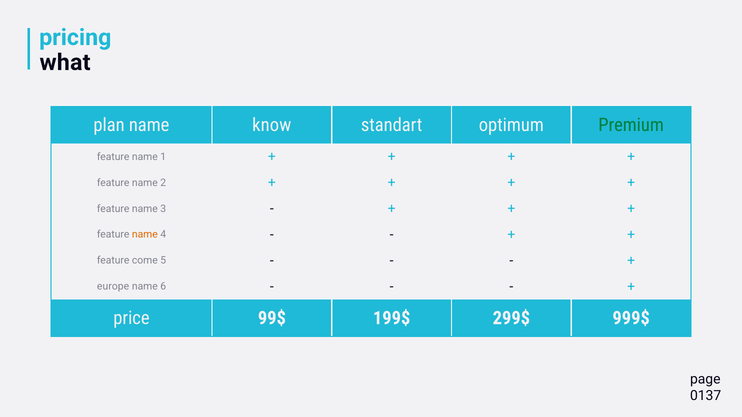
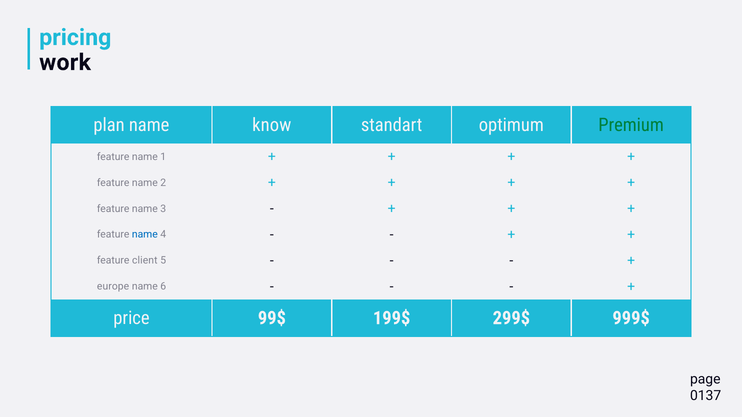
what: what -> work (65, 62)
name colour: orange -> blue (145, 235)
come: come -> client (145, 261)
